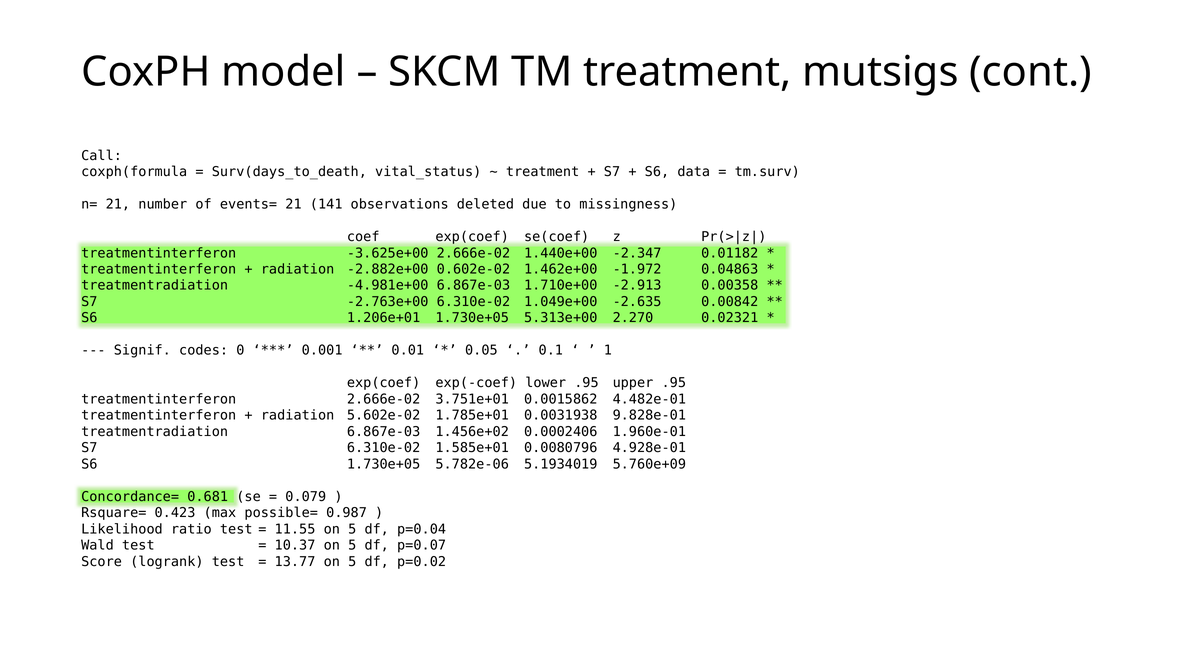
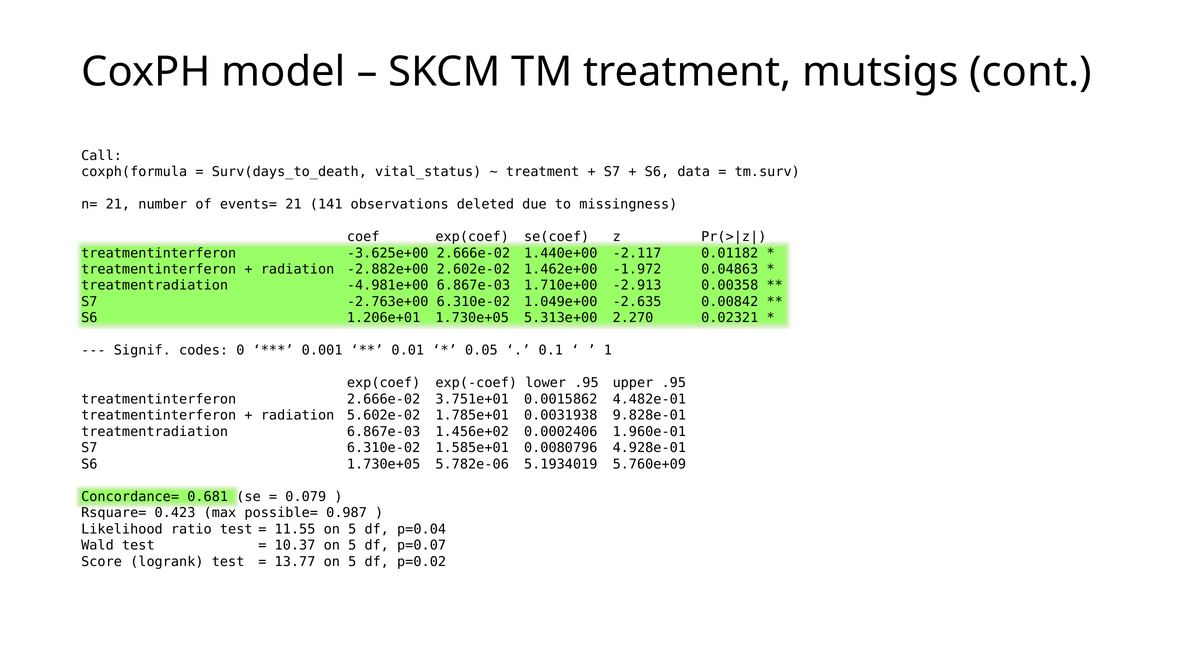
-2.347: -2.347 -> -2.117 (637, 253)
0.602e-02: 0.602e-02 -> 2.602e-02 (473, 269)
